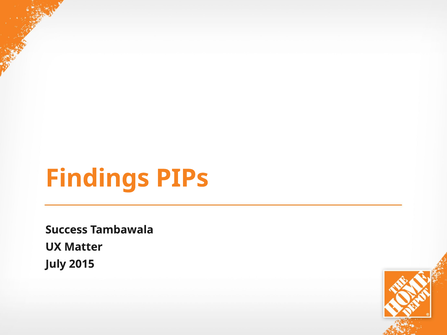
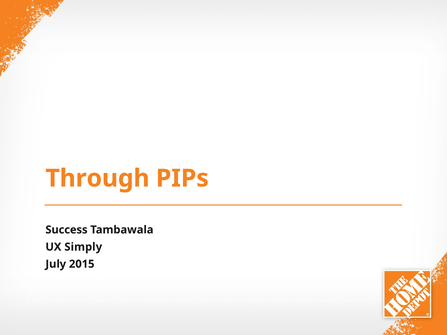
Findings: Findings -> Through (98, 178)
Matter: Matter -> Simply (83, 247)
